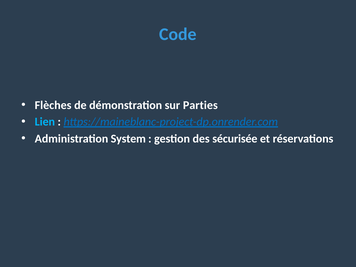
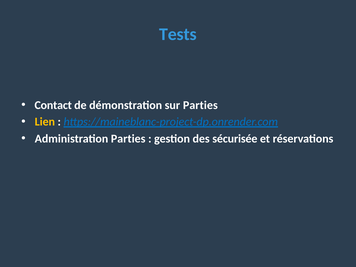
Code: Code -> Tests (178, 34)
Flèches: Flèches -> Contact (53, 105)
Lien colour: light blue -> yellow (45, 122)
Administration System: System -> Parties (128, 139)
